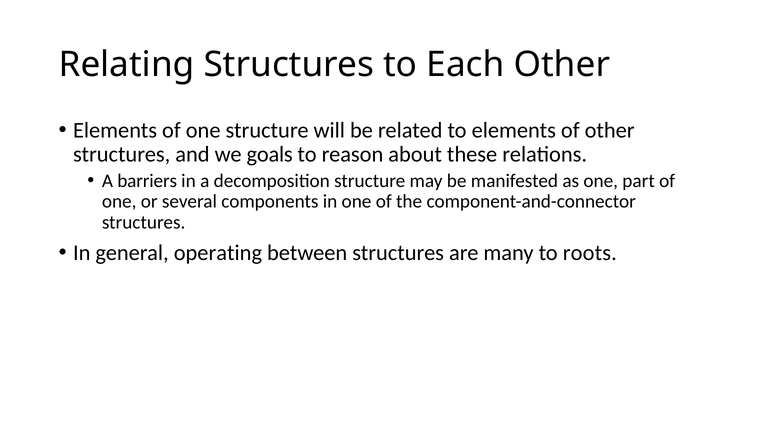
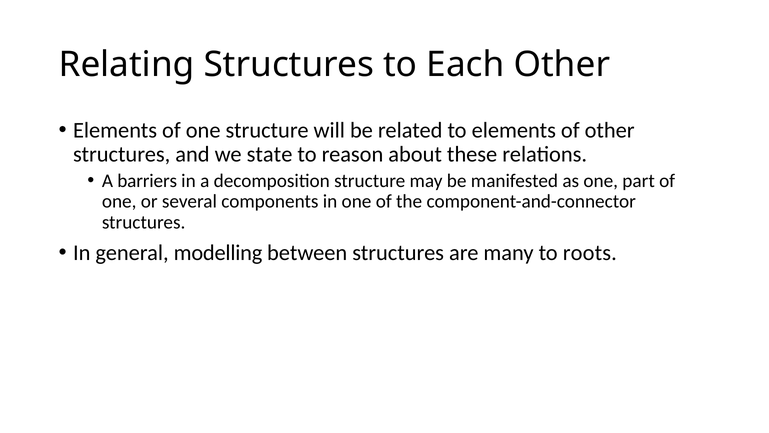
goals: goals -> state (270, 154)
operating: operating -> modelling (218, 253)
